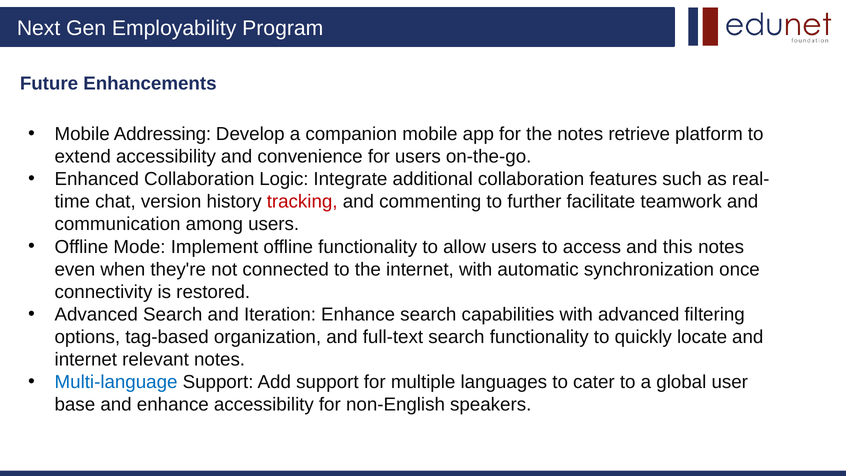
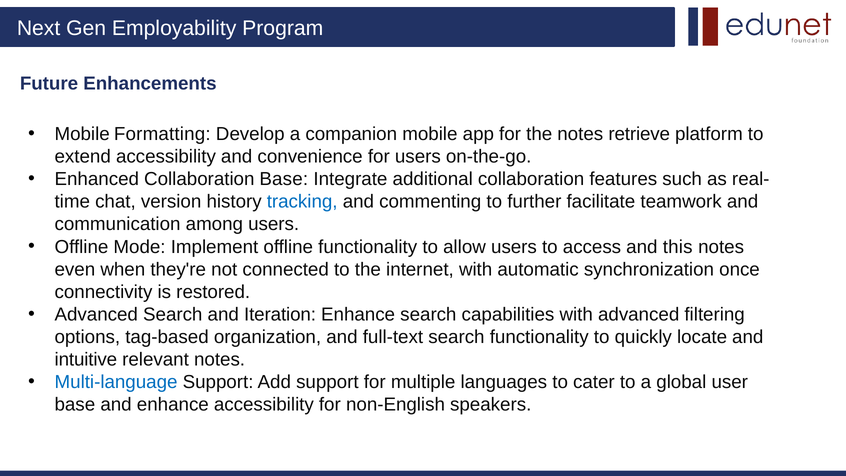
Addressing: Addressing -> Formatting (162, 134)
Collaboration Logic: Logic -> Base (284, 179)
tracking colour: red -> blue (302, 202)
internet: internet -> intuitive (86, 360)
